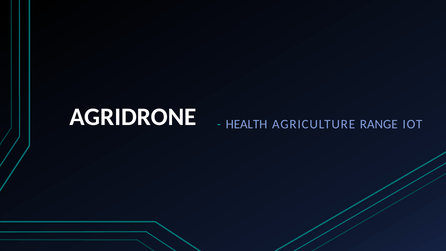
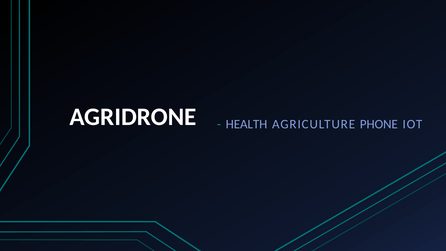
RANGE: RANGE -> PHONE (379, 124)
